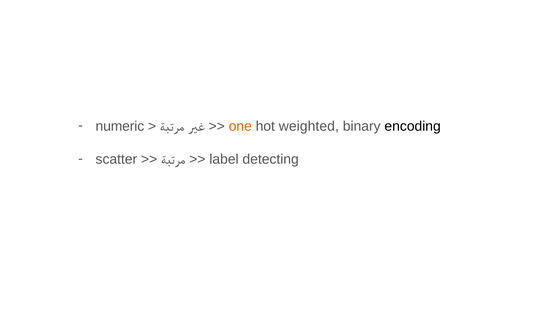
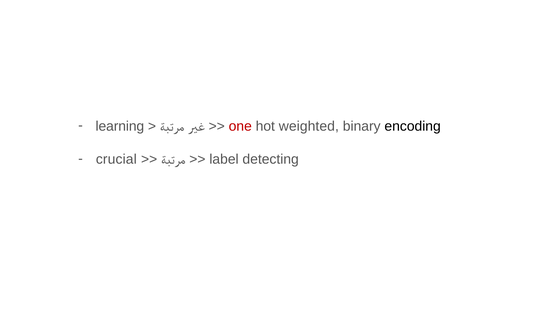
numeric: numeric -> learning (120, 126)
one colour: orange -> red (240, 126)
scatter: scatter -> crucial (116, 159)
